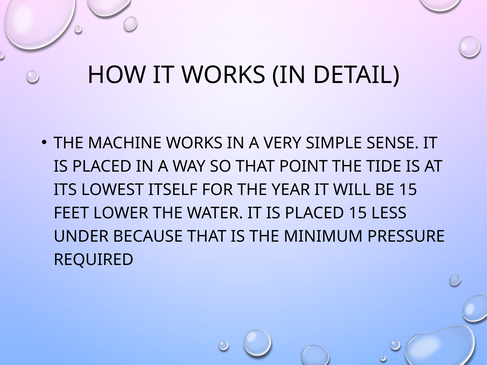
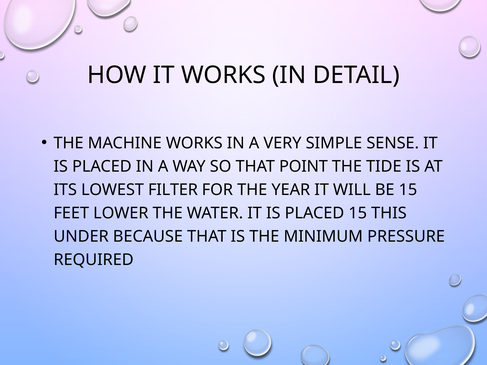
ITSELF: ITSELF -> FILTER (173, 190)
LESS: LESS -> THIS (389, 213)
